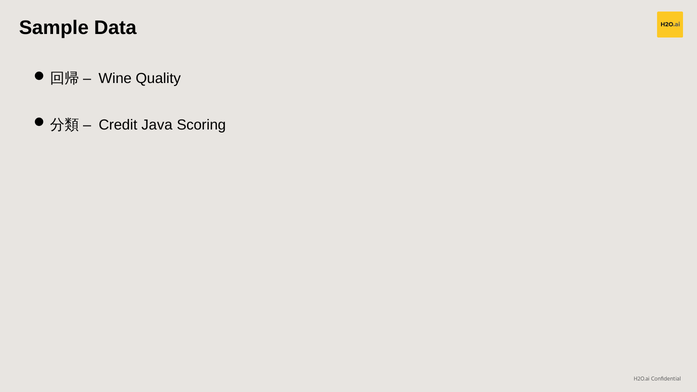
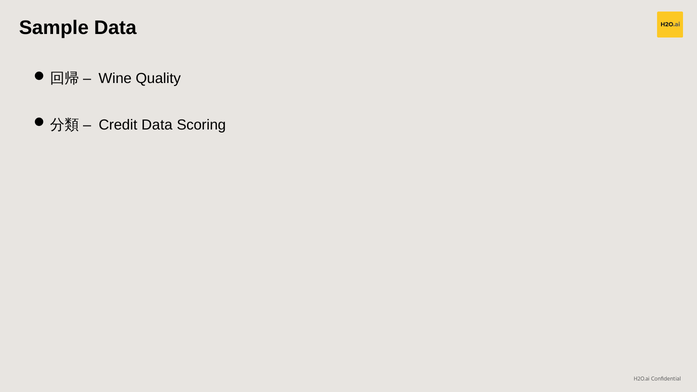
Credit Java: Java -> Data (157, 125)
